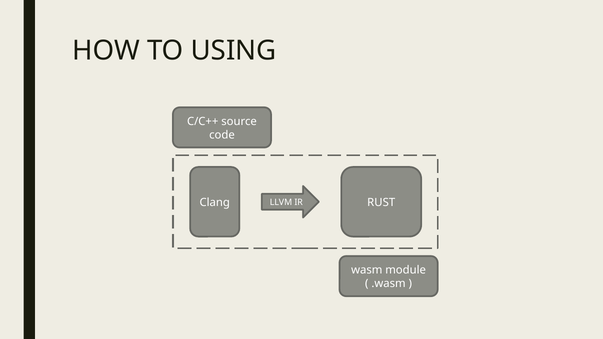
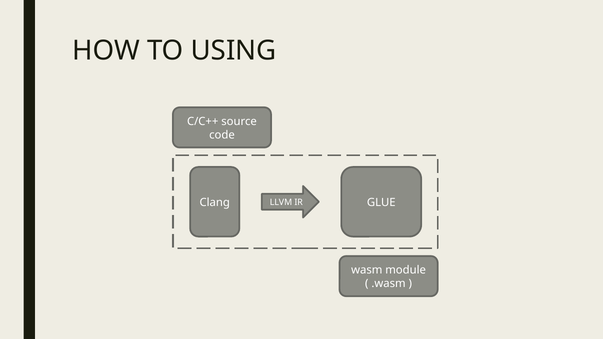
RUST: RUST -> GLUE (381, 203)
